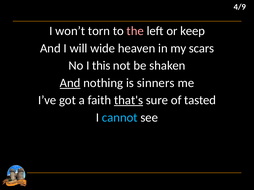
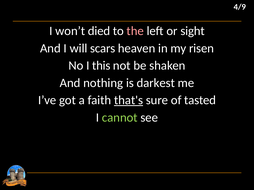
torn: torn -> died (99, 31)
keep: keep -> sight (193, 31)
wide: wide -> scars (103, 48)
scars: scars -> risen (201, 48)
And underline: present -> none (70, 83)
sinners: sinners -> darkest (156, 83)
cannot colour: light blue -> light green (120, 118)
